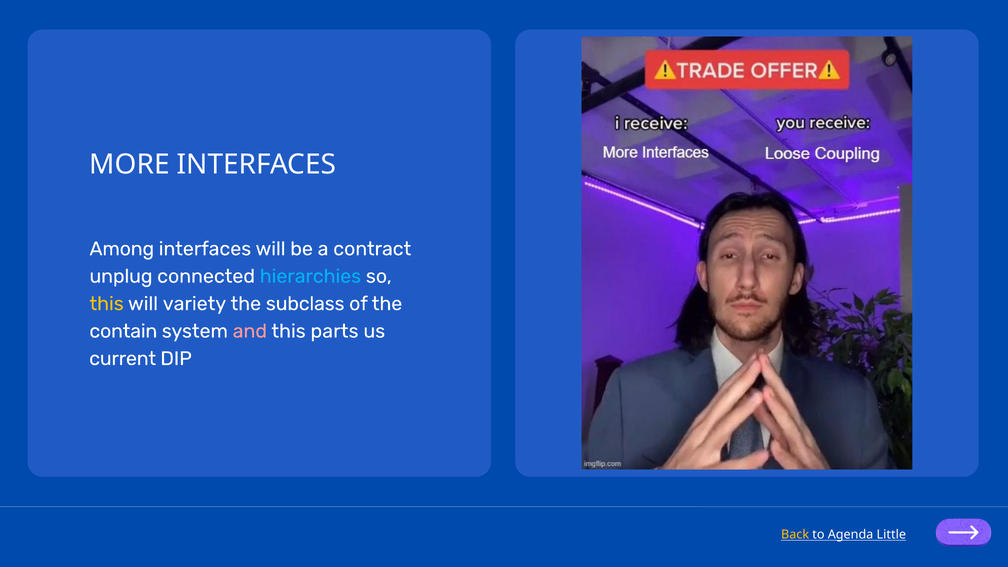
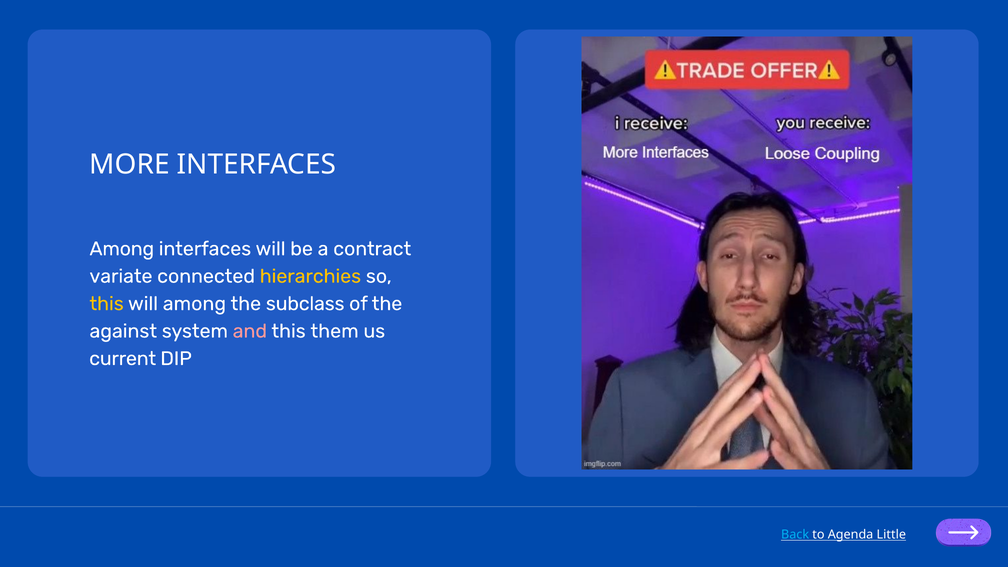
unplug: unplug -> variate (121, 276)
hierarchies colour: light blue -> yellow (310, 276)
will variety: variety -> among (194, 304)
contain: contain -> against (123, 331)
parts: parts -> them (335, 331)
Back colour: yellow -> light blue (795, 535)
